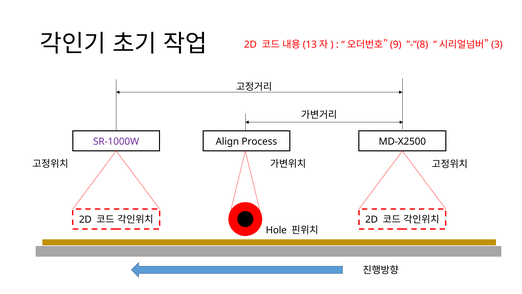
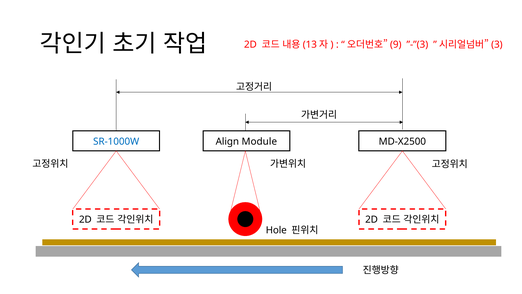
”-”(8: ”-”(8 -> ”-”(3 (417, 45)
SR-1000W colour: purple -> blue (116, 141)
Process: Process -> Module (259, 141)
